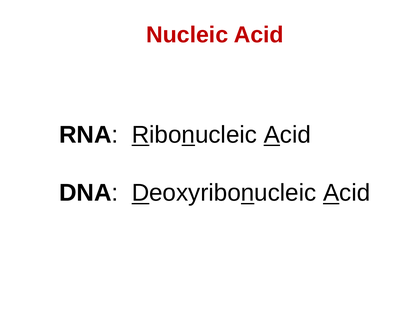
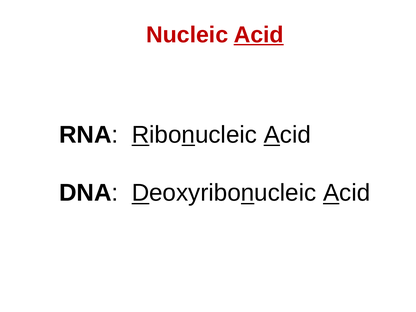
Acid underline: none -> present (259, 35)
